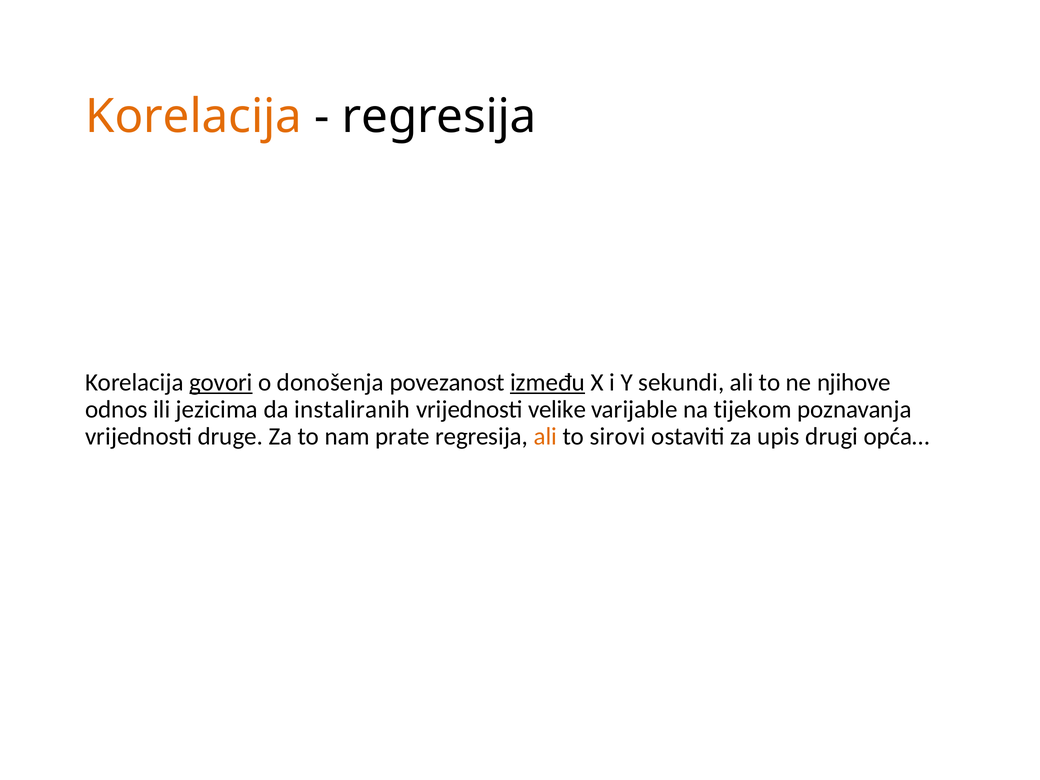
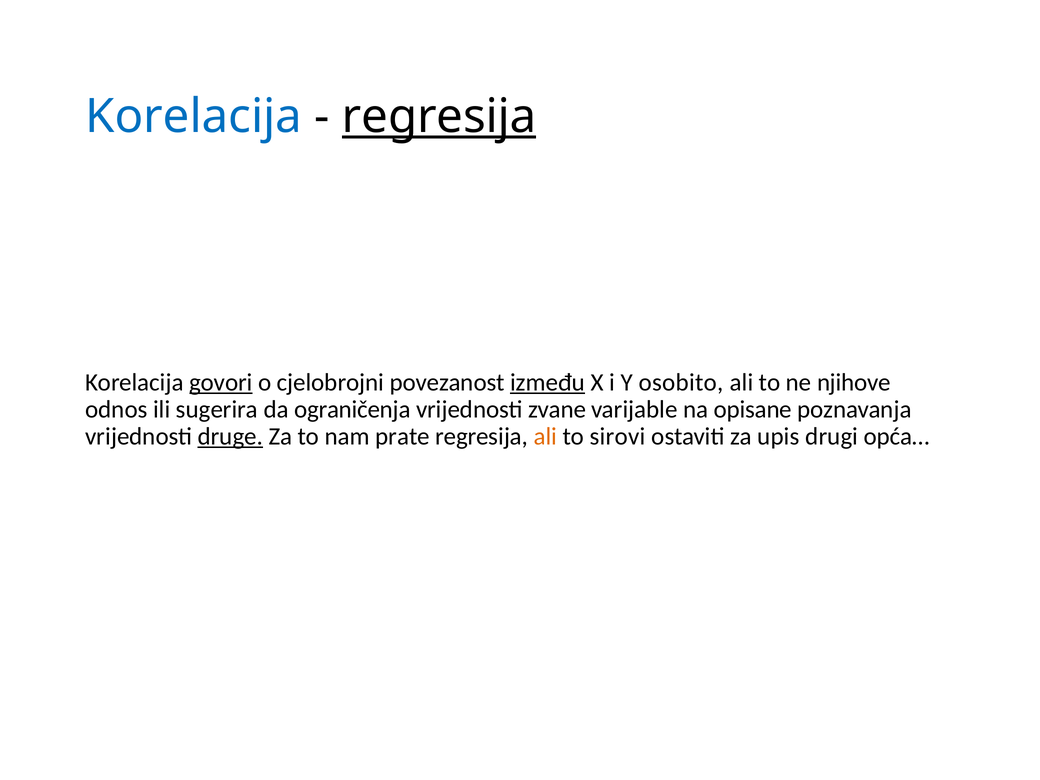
Korelacija colour: orange -> blue (194, 117)
regresija underline: none -> present (439, 117)
donošenja: donošenja -> cjelobrojni (330, 383)
sekundi: sekundi -> osobito (681, 383)
jezicima: jezicima -> sugerira (217, 410)
instaliranih: instaliranih -> ograničenja (352, 410)
velike: velike -> zvane (557, 410)
tijekom: tijekom -> opisane (753, 410)
druge underline: none -> present (230, 437)
